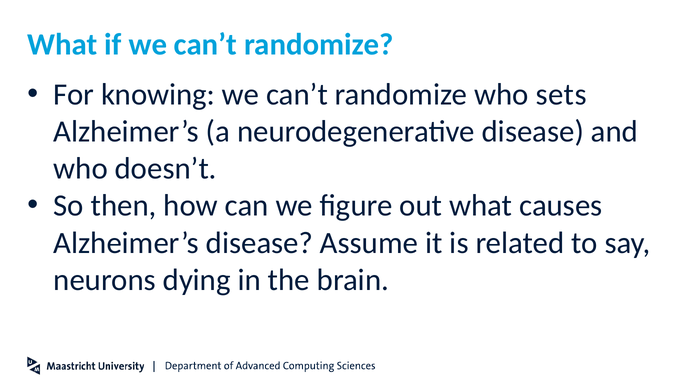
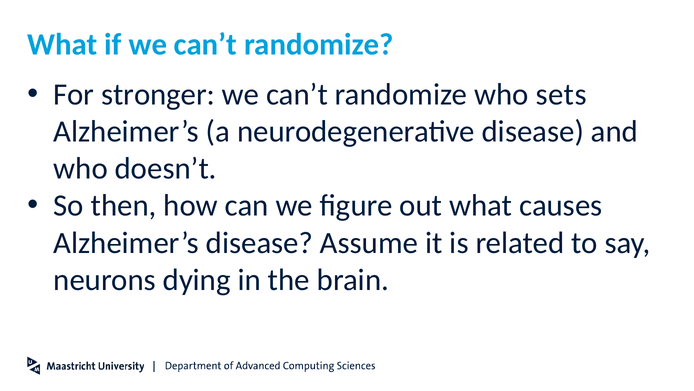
knowing: knowing -> stronger (158, 94)
